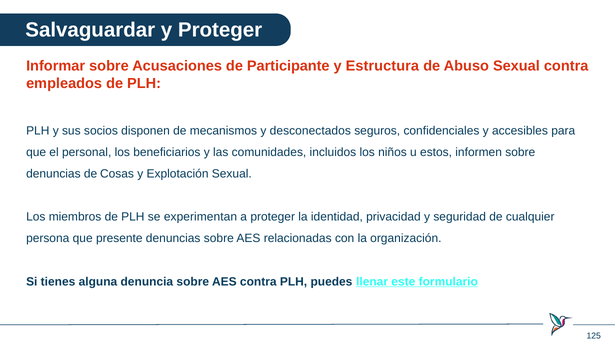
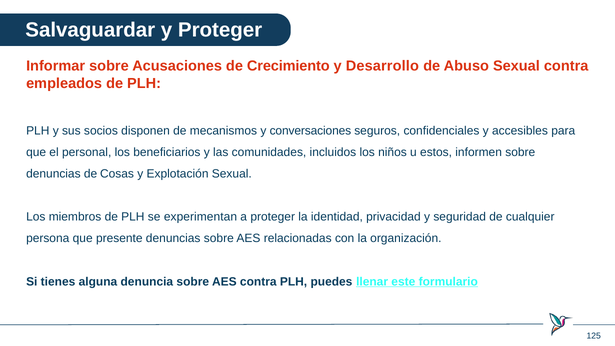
Participante: Participante -> Crecimiento (288, 66)
Estructura: Estructura -> Desarrollo (382, 66)
desconectados: desconectados -> conversaciones (310, 131)
